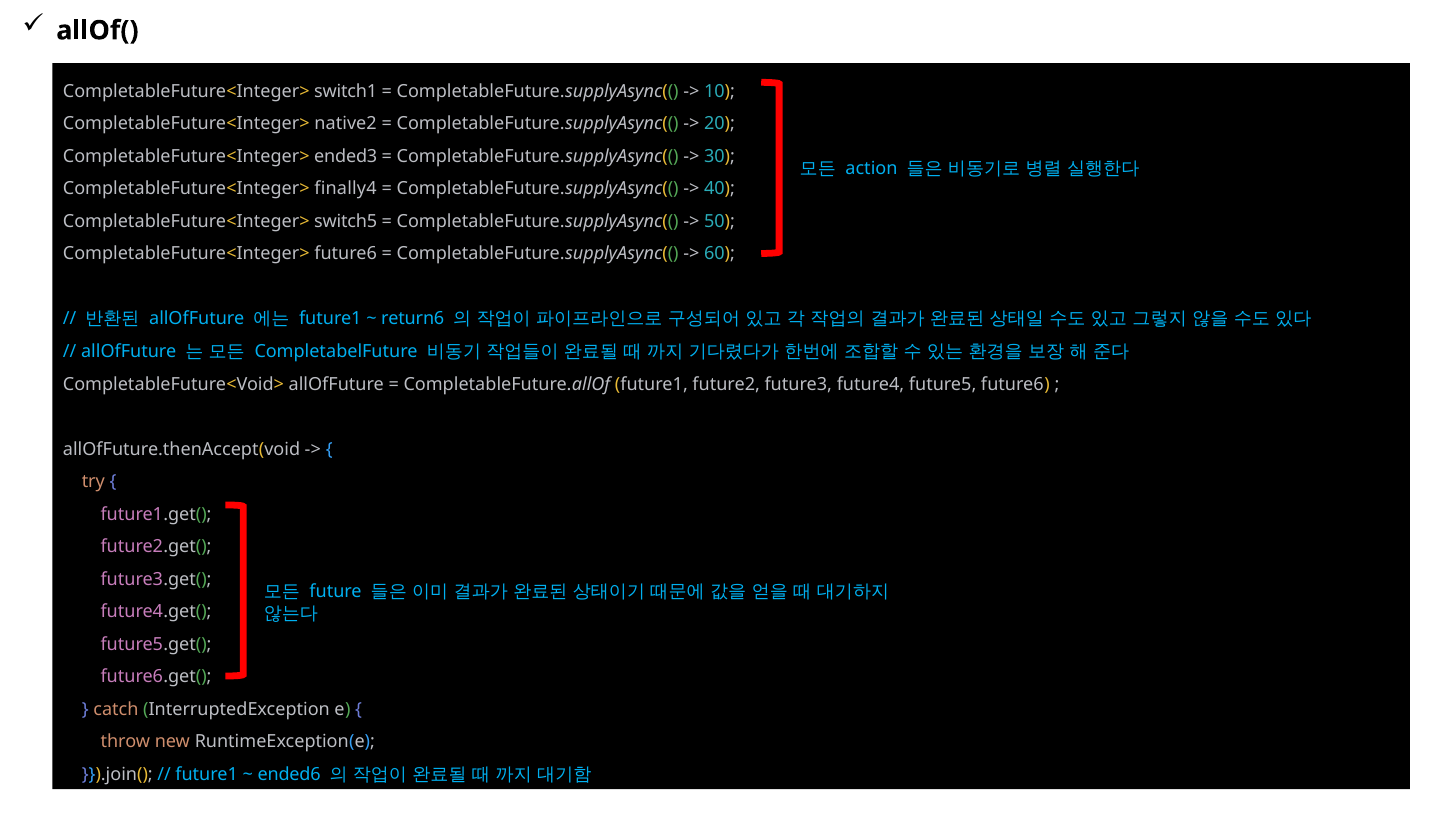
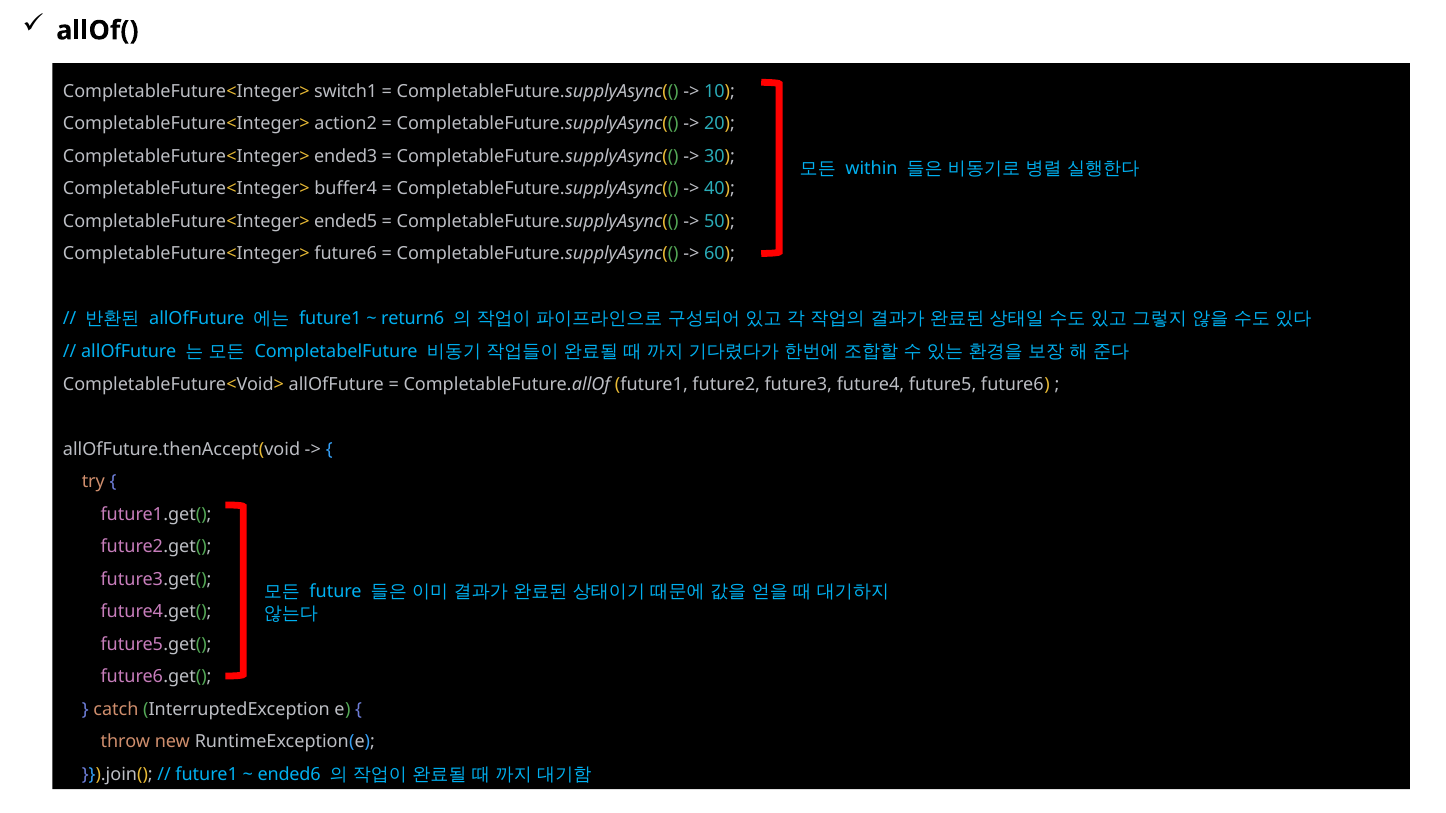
native2: native2 -> action2 (346, 124)
action: action -> within (872, 169)
finally4: finally4 -> buffer4 (346, 189)
switch5: switch5 -> ended5 (346, 222)
